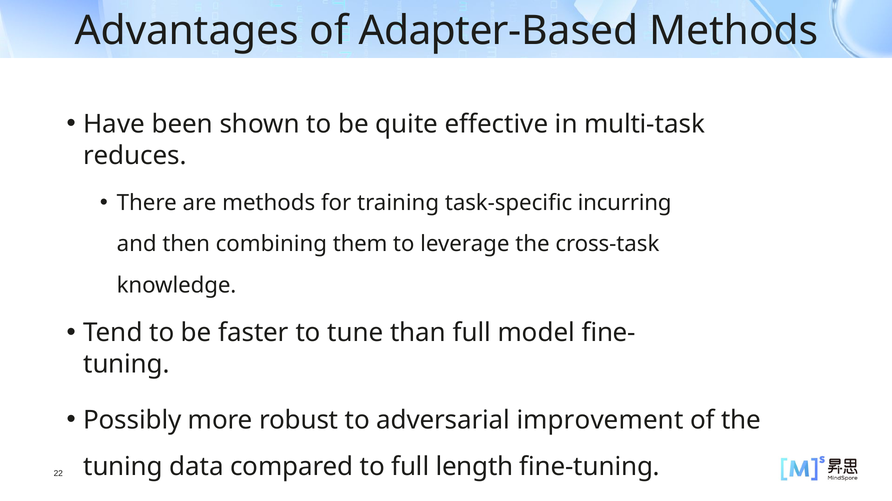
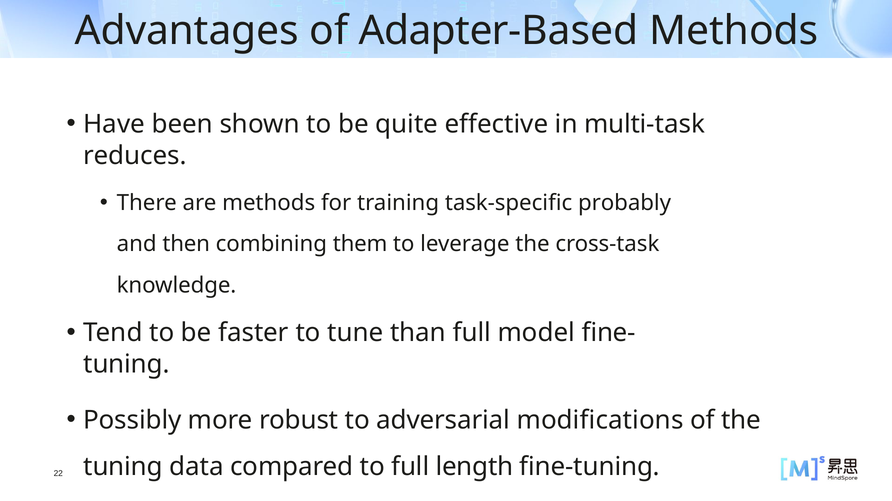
incurring: incurring -> probably (625, 203)
improvement: improvement -> modifications (600, 421)
